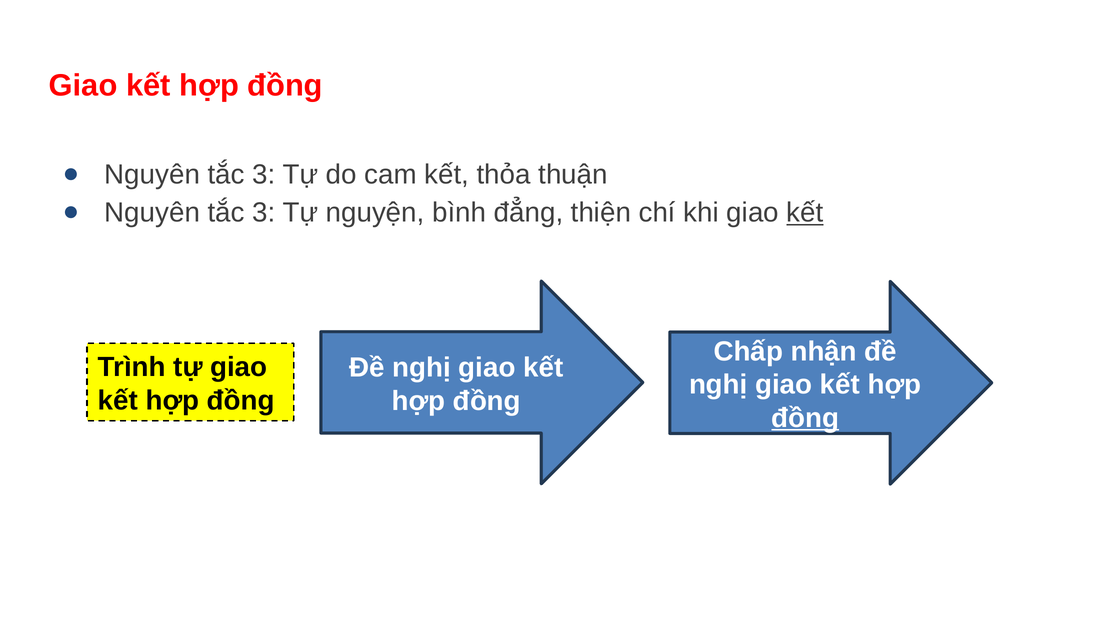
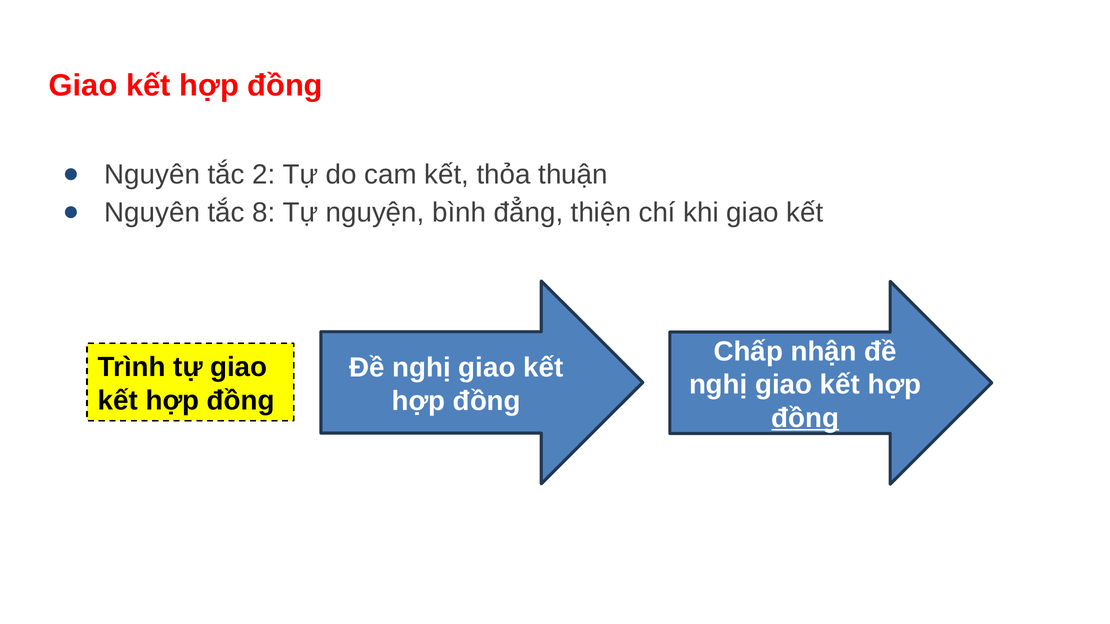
3: 3 -> 2 (264, 175)
3: 3 -> 8 (264, 213)
kết underline: present -> none (805, 213)
